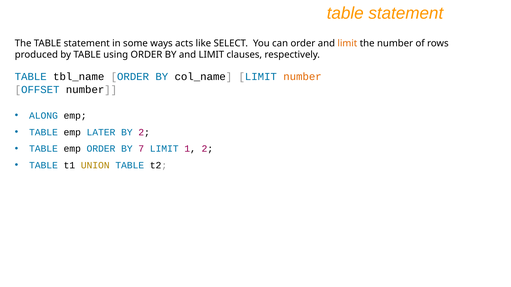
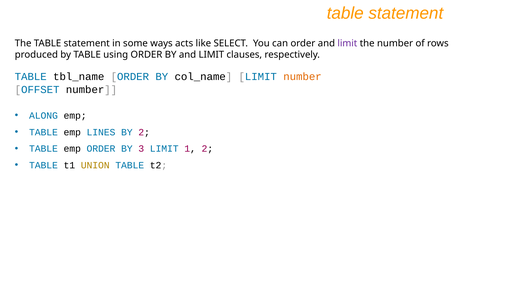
limit colour: orange -> purple (347, 43)
LATER: LATER -> LINES (101, 132)
7: 7 -> 3 (141, 149)
